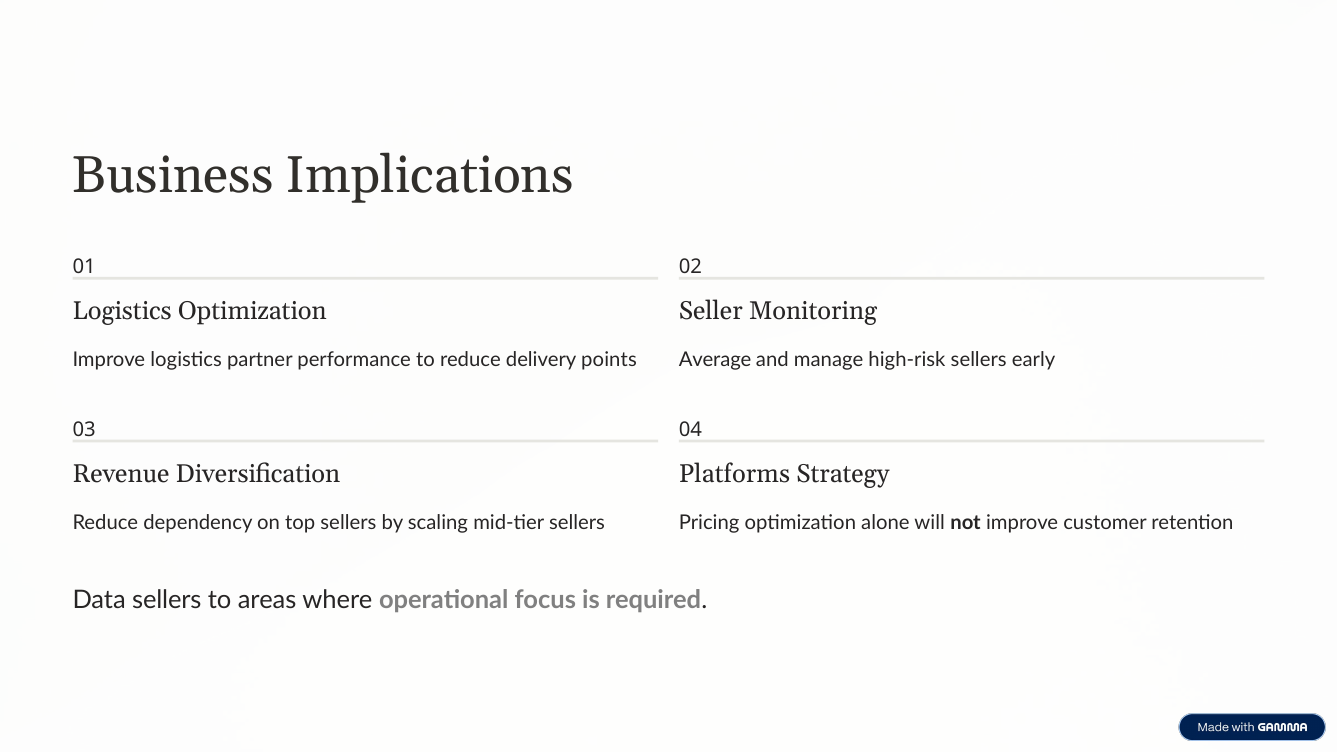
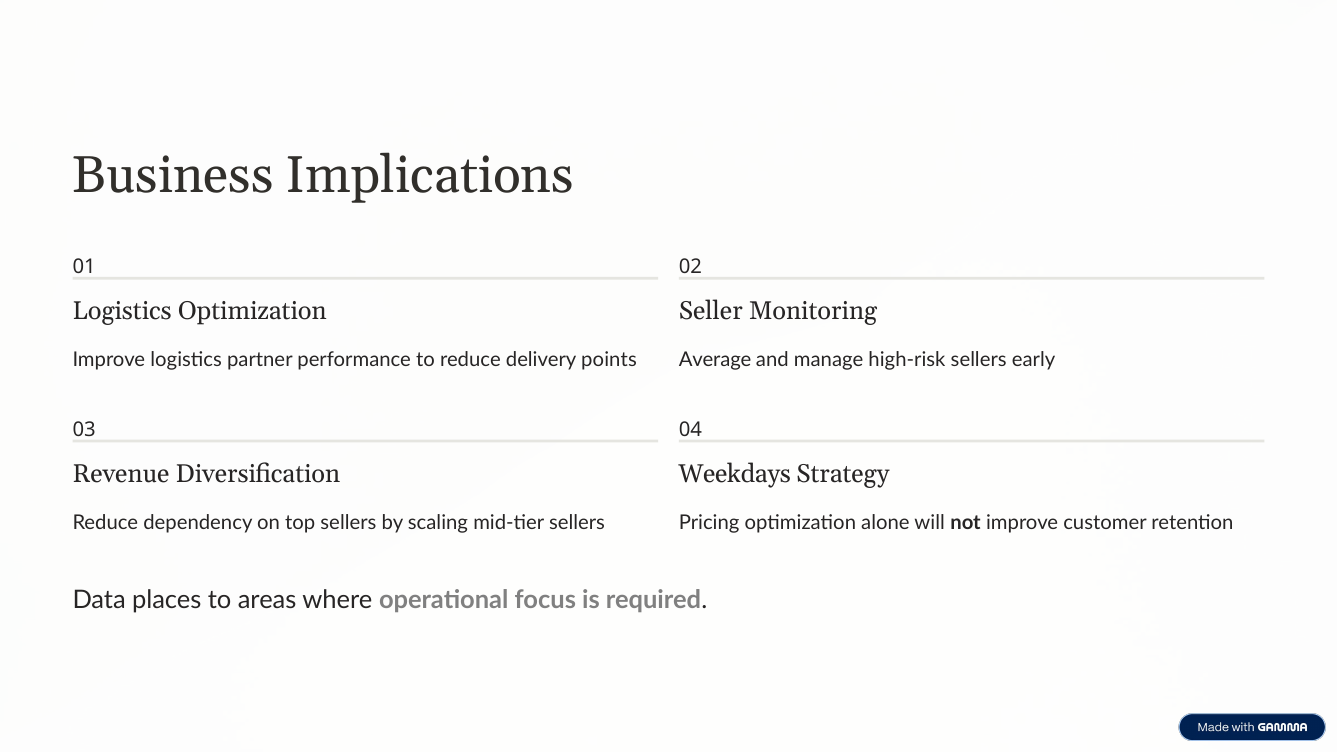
Platforms: Platforms -> Weekdays (735, 474)
Data sellers: sellers -> places (167, 600)
